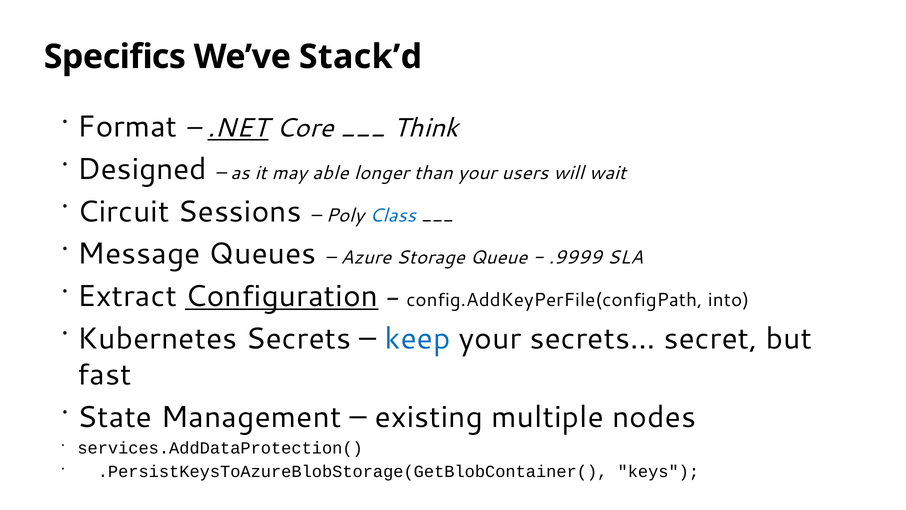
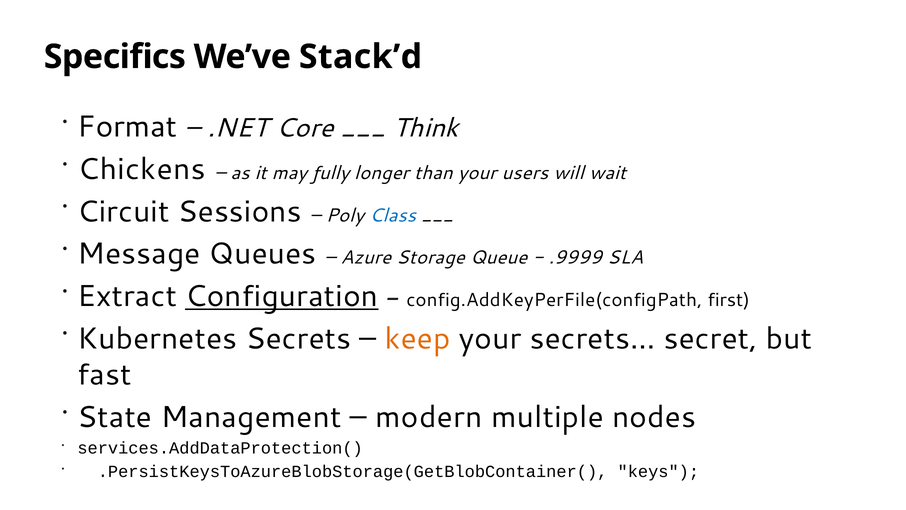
.NET underline: present -> none (238, 128)
Designed: Designed -> Chickens (142, 169)
able: able -> fully (331, 173)
into: into -> first (729, 300)
keep colour: blue -> orange (418, 338)
existing: existing -> modern (429, 417)
